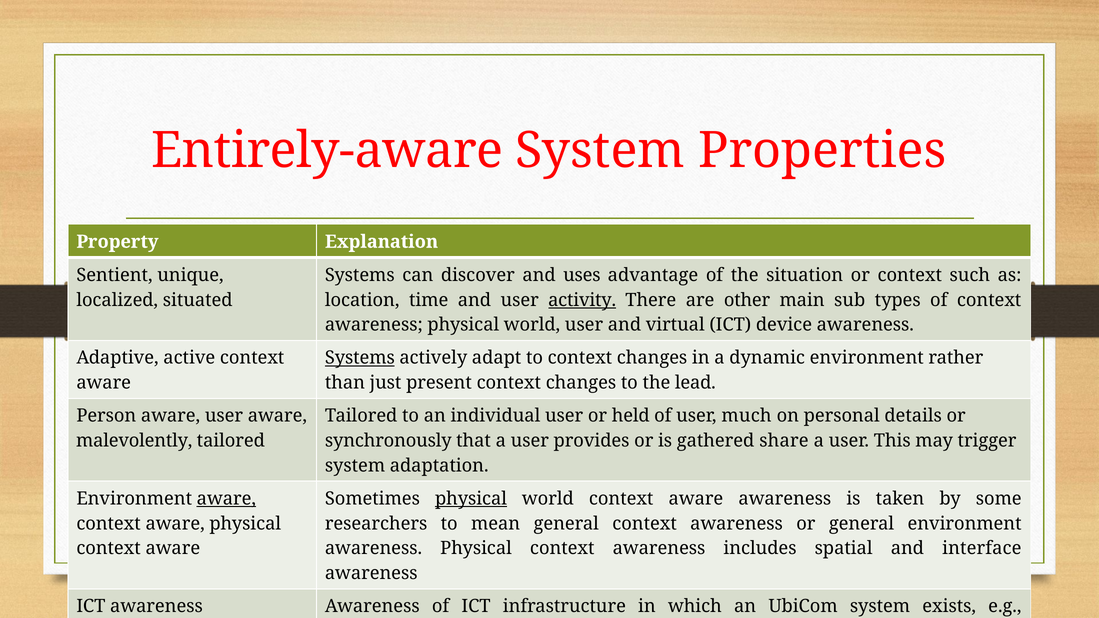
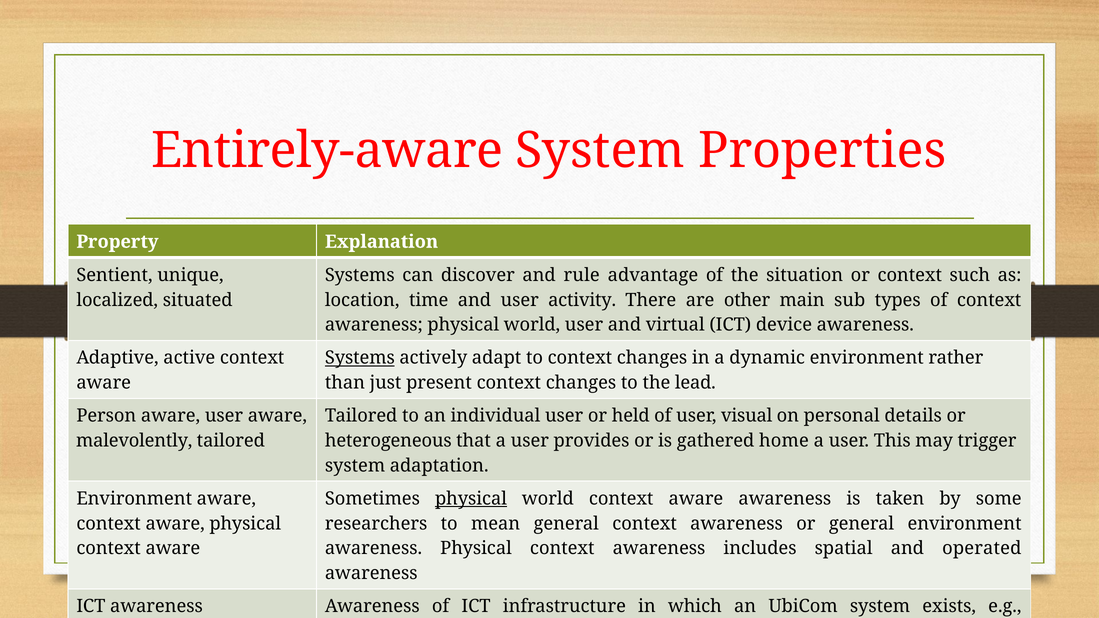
uses: uses -> rule (582, 275)
activity underline: present -> none (582, 300)
much: much -> visual (747, 416)
synchronously: synchronously -> heterogeneous (388, 441)
share: share -> home (784, 441)
aware underline: present -> none (226, 499)
interface: interface -> operated (982, 549)
